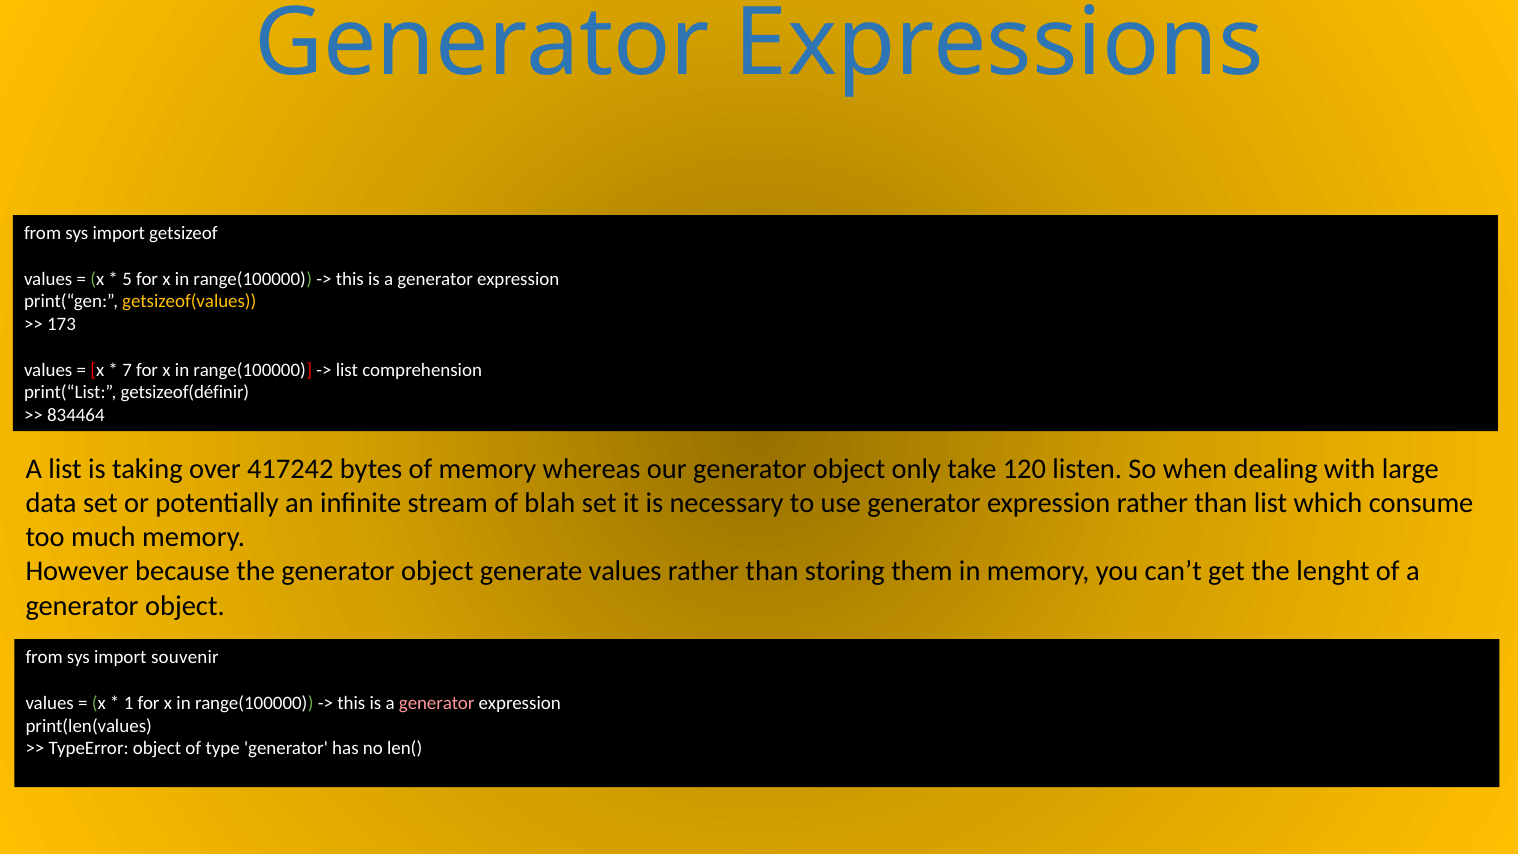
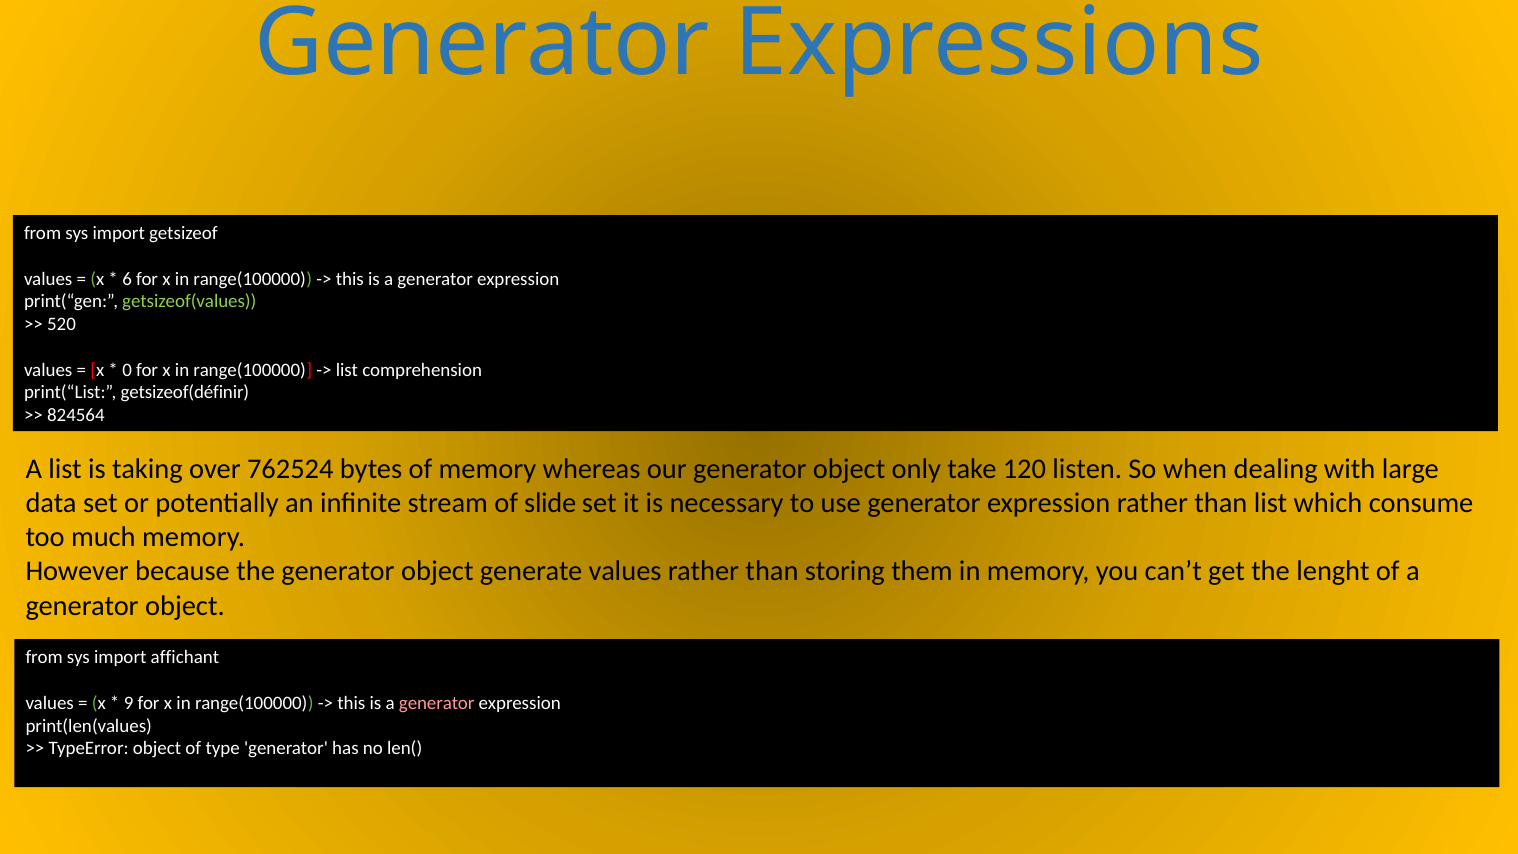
5: 5 -> 6 (127, 279)
getsizeof(values colour: yellow -> light green (189, 302)
173: 173 -> 520 (61, 324)
7: 7 -> 0 (127, 370)
834464: 834464 -> 824564 (76, 415)
417242: 417242 -> 762524 (290, 469)
blah: blah -> slide (550, 503)
souvenir: souvenir -> affichant (185, 657)
1: 1 -> 9 (129, 703)
